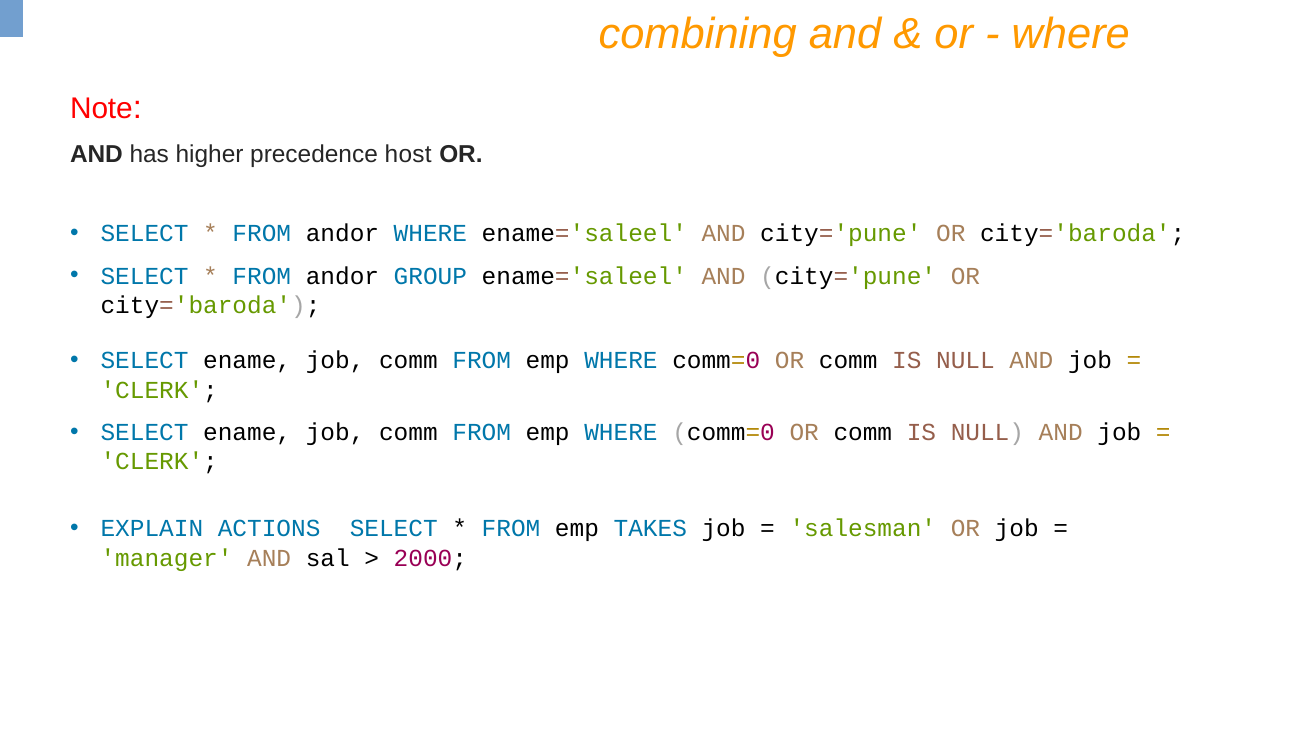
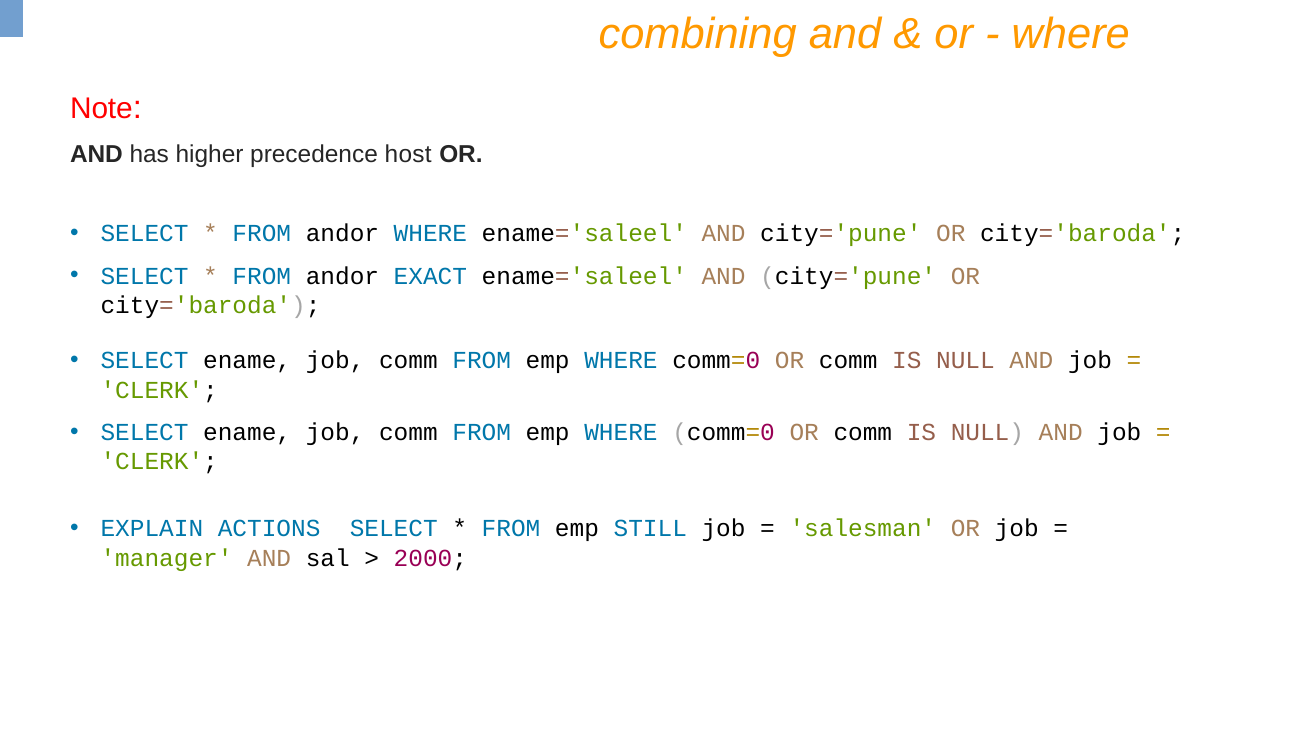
GROUP: GROUP -> EXACT (430, 276)
TAKES: TAKES -> STILL (650, 529)
